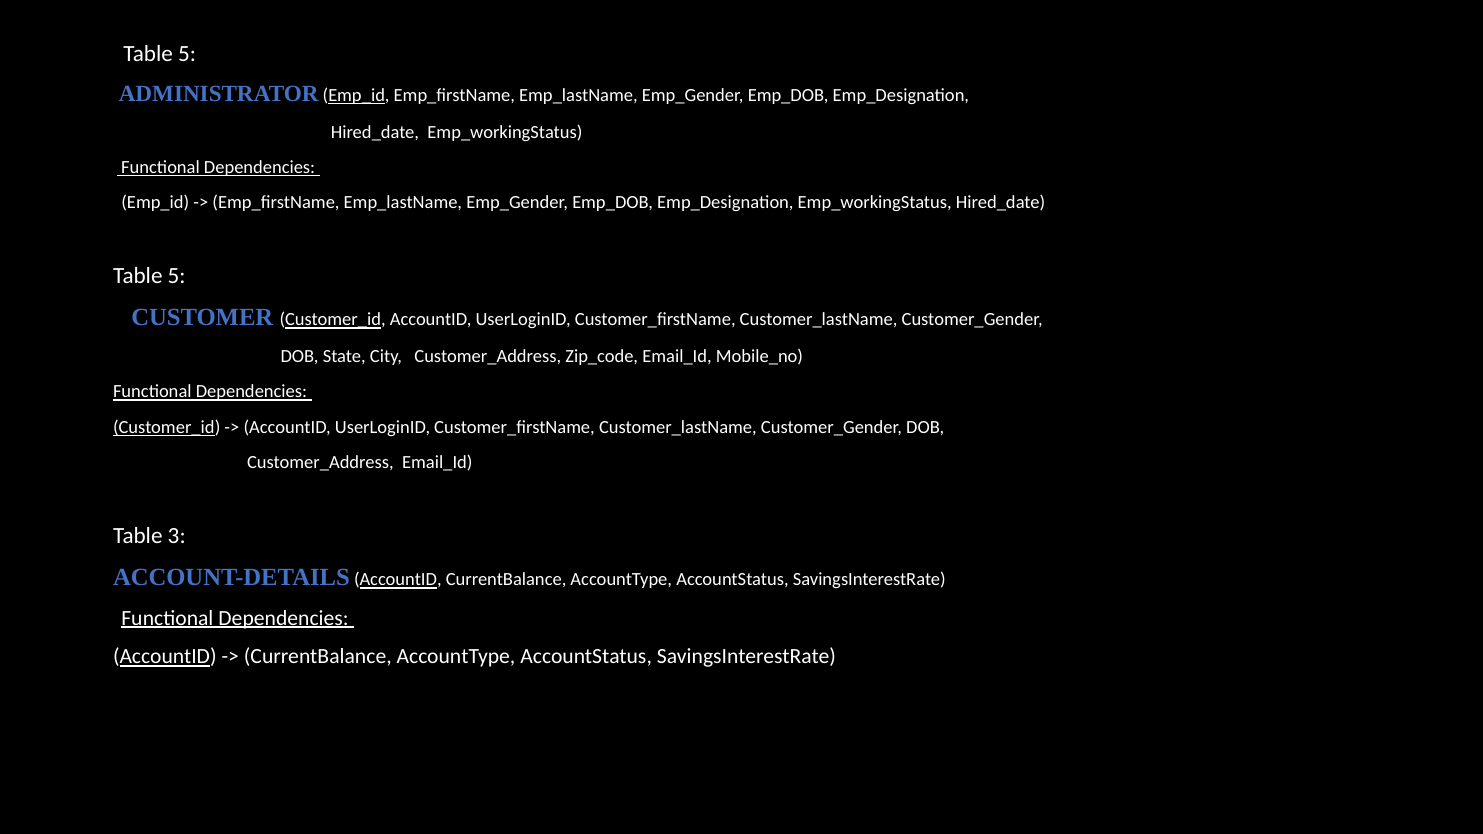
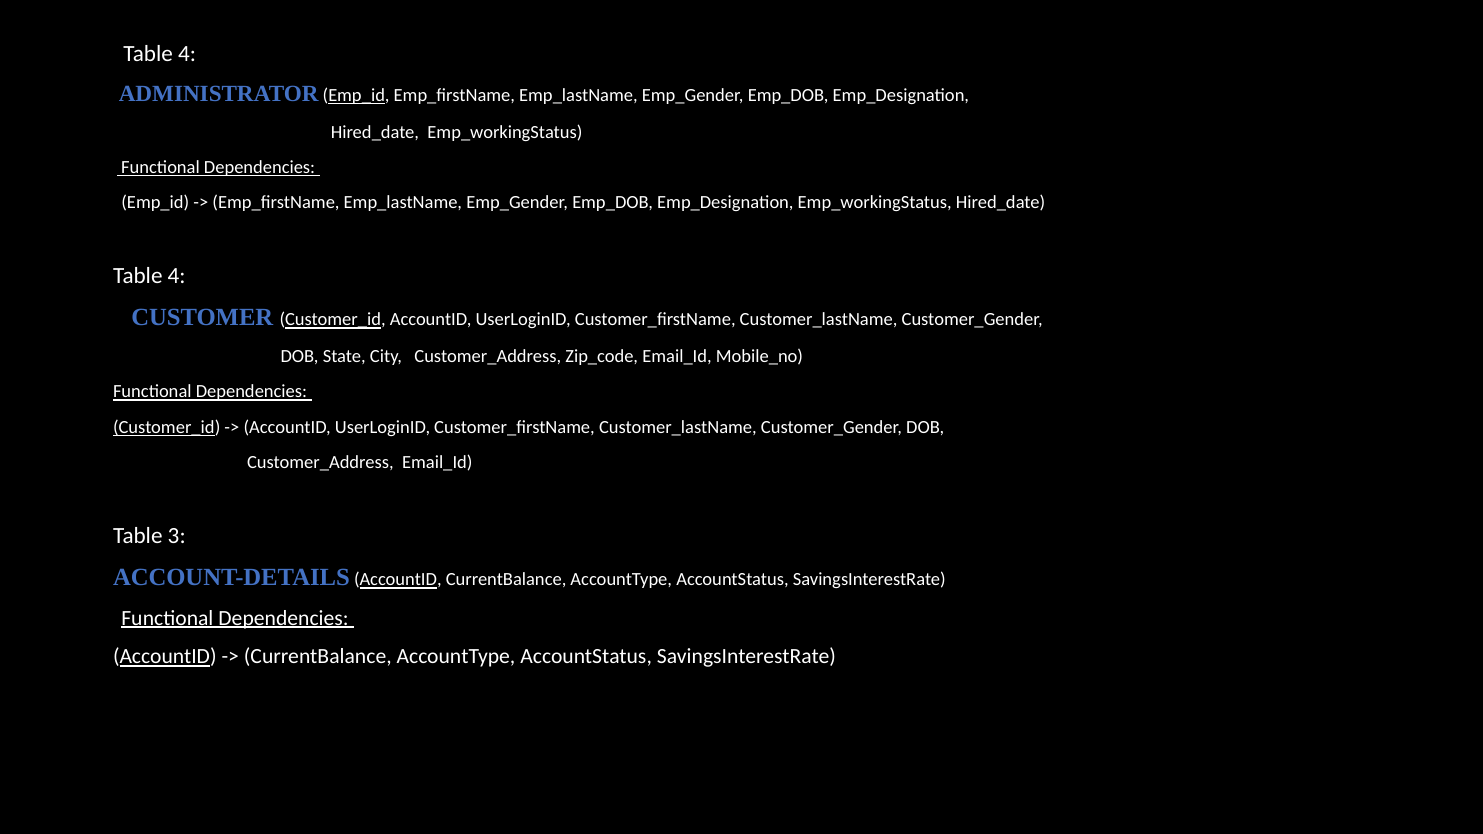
5: 5 -> 4 (187, 53)
5: 5 -> 4 (177, 276)
